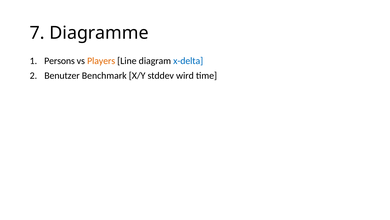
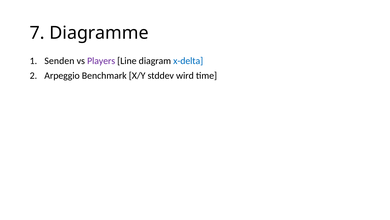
Persons: Persons -> Senden (59, 61)
Players colour: orange -> purple (101, 61)
Benutzer: Benutzer -> Arpeggio (62, 75)
